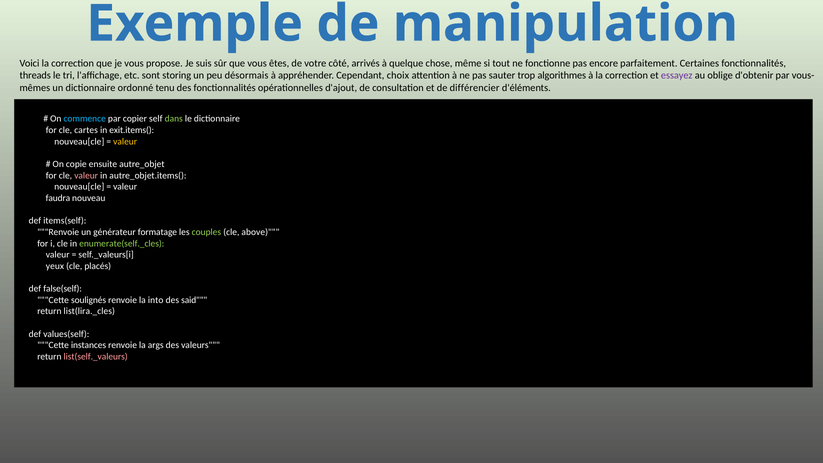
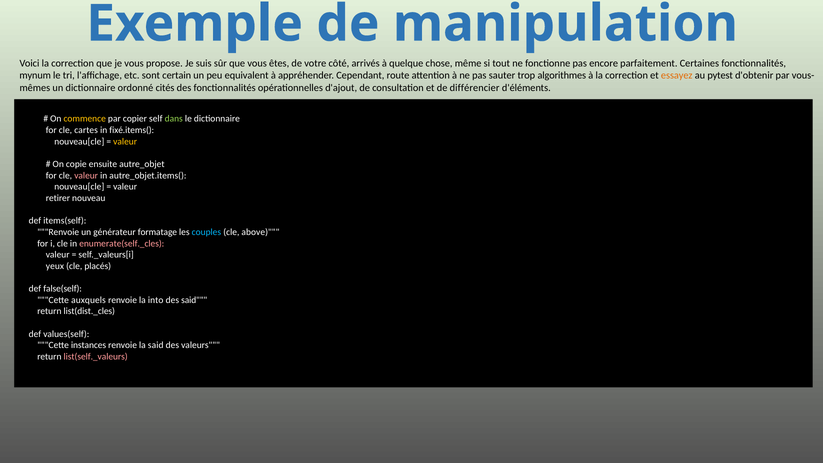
threads: threads -> mynum (35, 76)
storing: storing -> certain (177, 76)
désormais: désormais -> equivalent (247, 76)
choix: choix -> route (398, 76)
essayez colour: purple -> orange (677, 76)
oblige: oblige -> pytest (720, 76)
tenu: tenu -> cités (165, 88)
commence colour: light blue -> yellow (85, 119)
exit.items(: exit.items( -> fixé.items( (132, 130)
faudra: faudra -> retirer (58, 198)
couples colour: light green -> light blue (206, 232)
enumerate(self._cles colour: light green -> pink (122, 243)
soulignés: soulignés -> auxquels (88, 300)
list(lira._cles: list(lira._cles -> list(dist._cles (89, 311)
la args: args -> said (156, 345)
